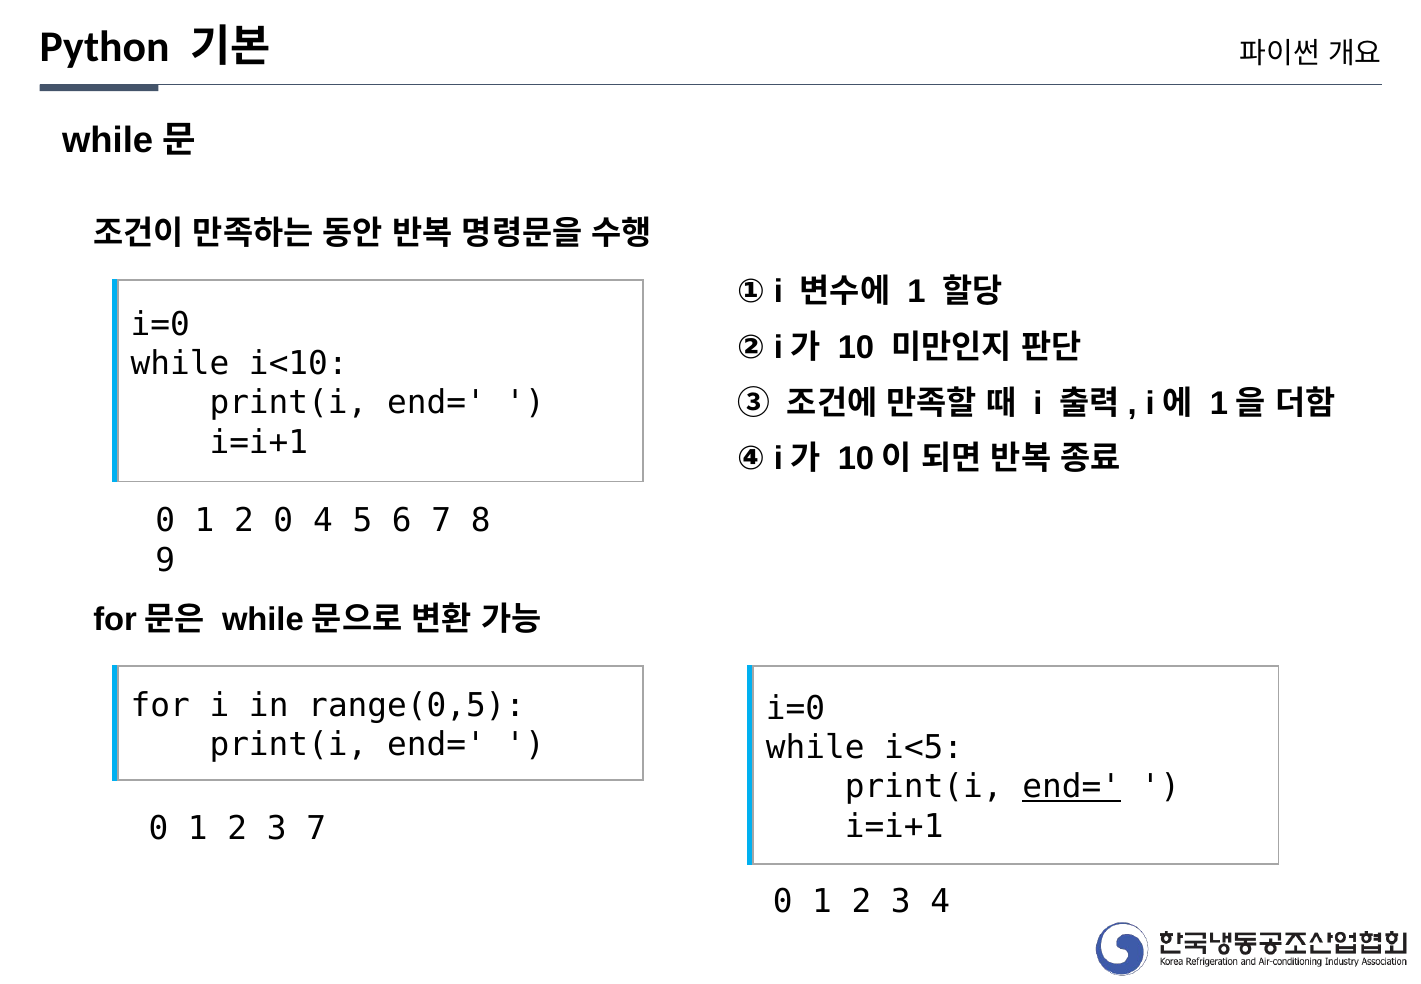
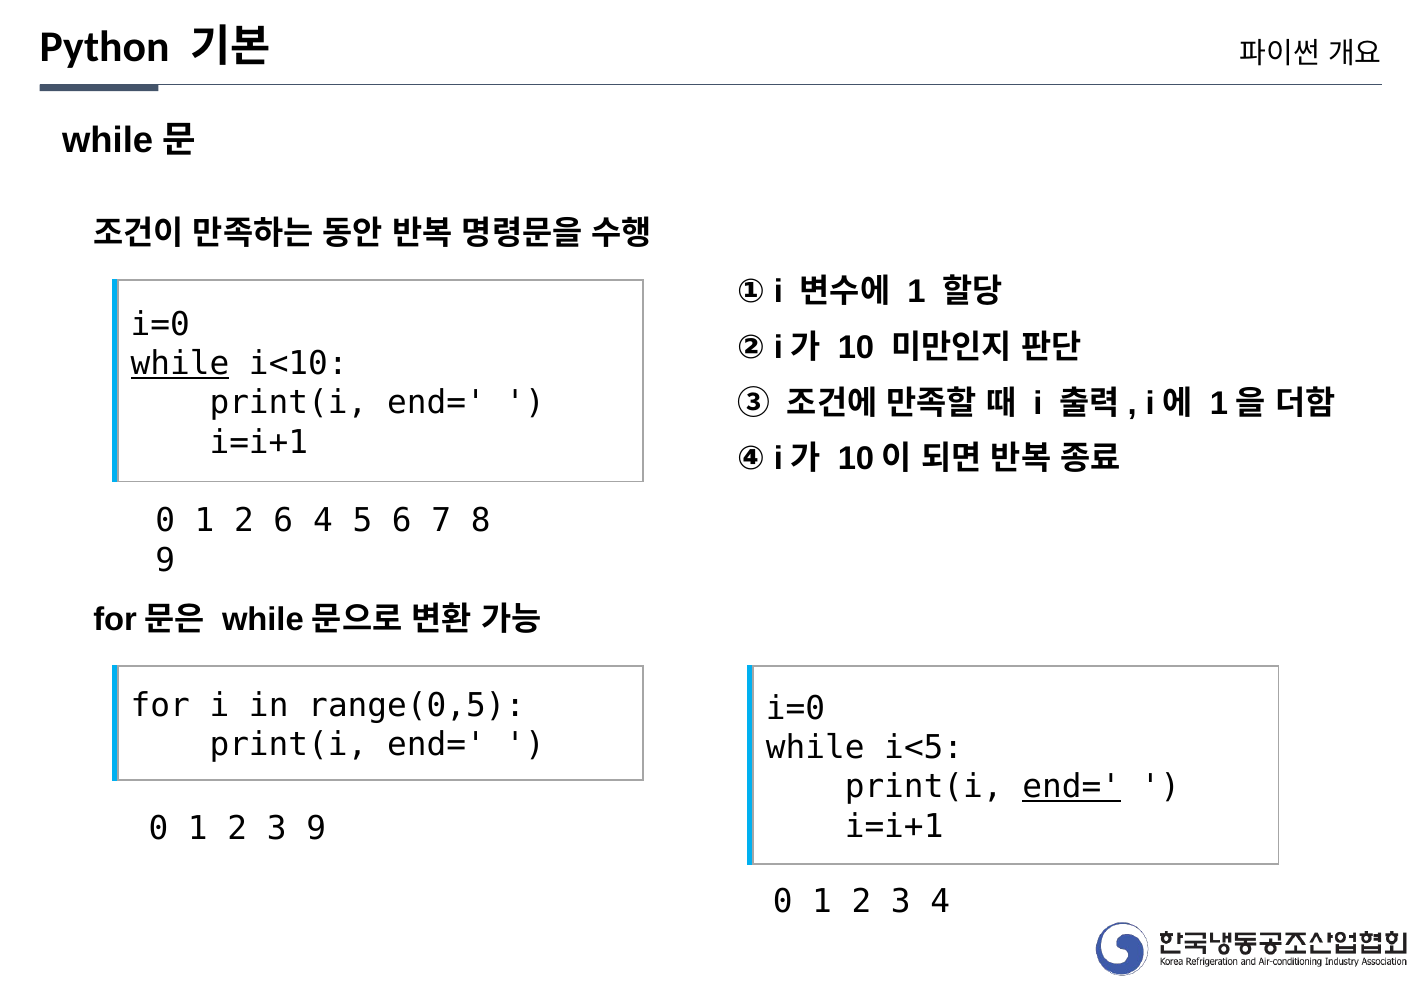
while underline: none -> present (180, 364)
2 0: 0 -> 6 (283, 521)
3 7: 7 -> 9 (316, 829)
